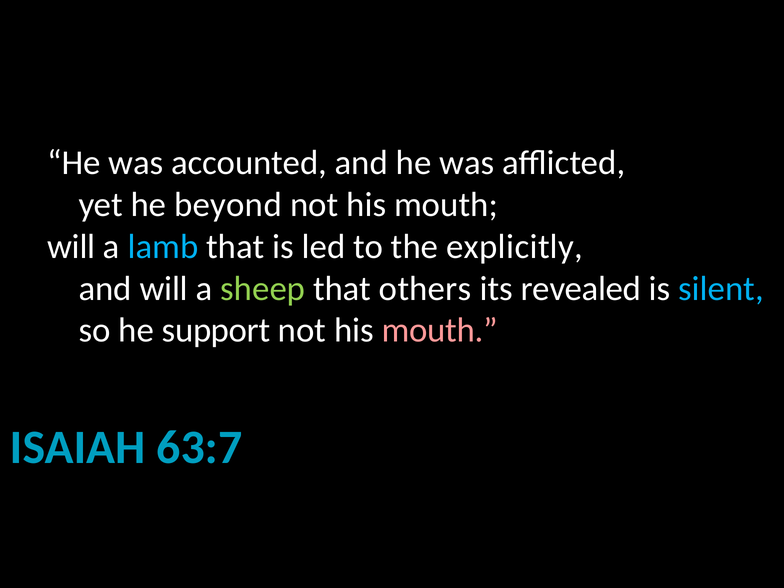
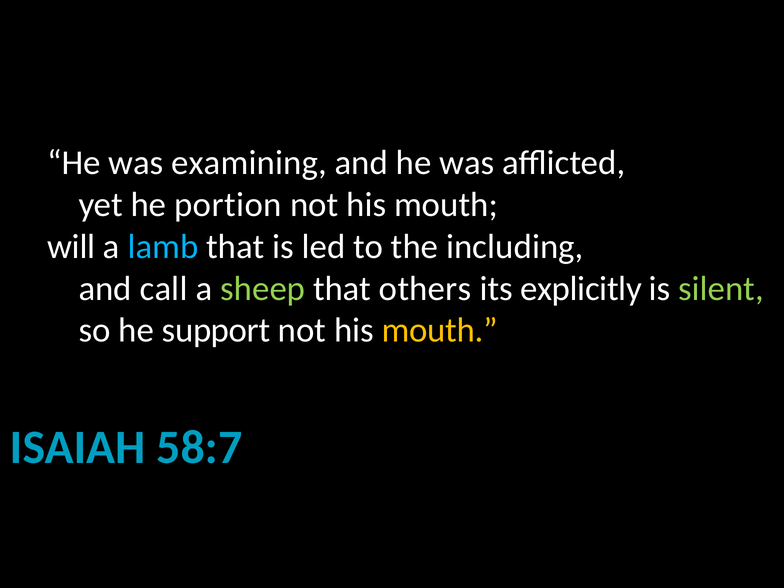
accounted: accounted -> examining (249, 163)
beyond: beyond -> portion (228, 205)
explicitly: explicitly -> including (515, 247)
and will: will -> call (164, 289)
revealed: revealed -> explicitly (581, 289)
silent colour: light blue -> light green (721, 289)
mouth colour: pink -> yellow (440, 330)
63:7: 63:7 -> 58:7 (199, 448)
